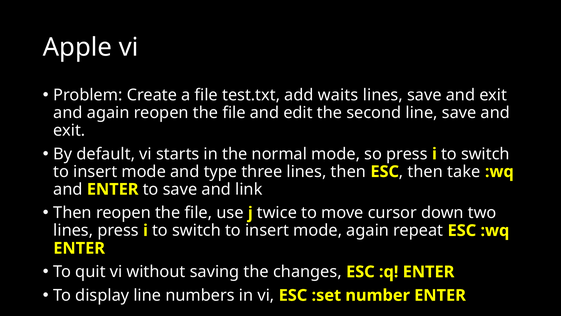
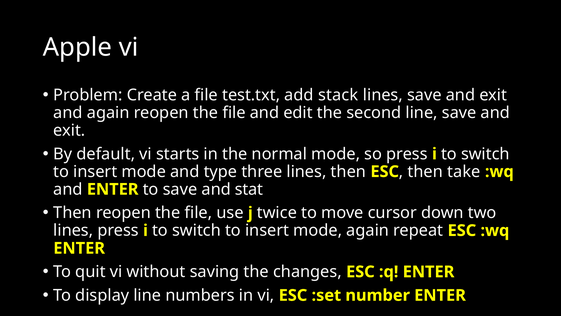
waits: waits -> stack (338, 95)
link: link -> stat (249, 189)
